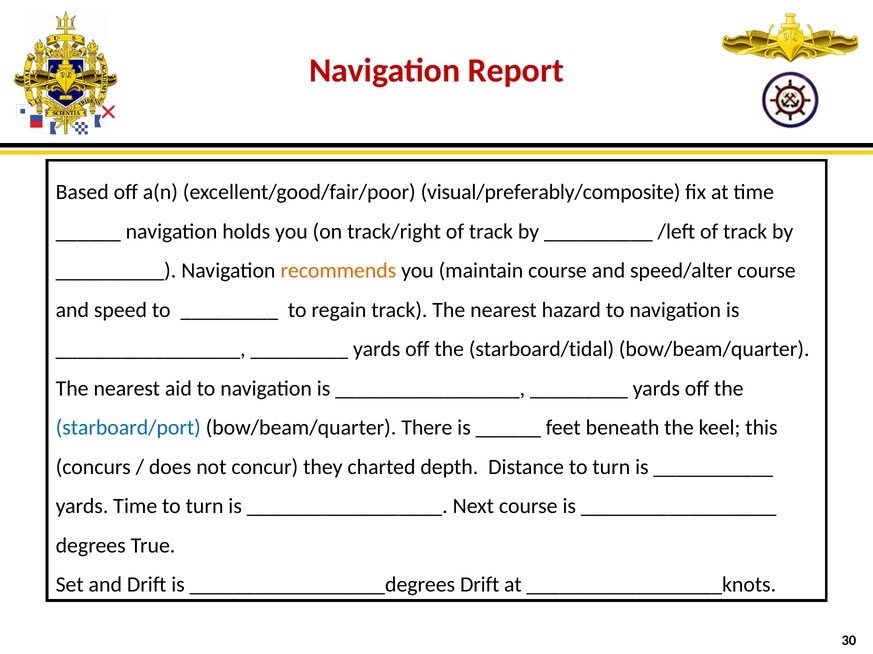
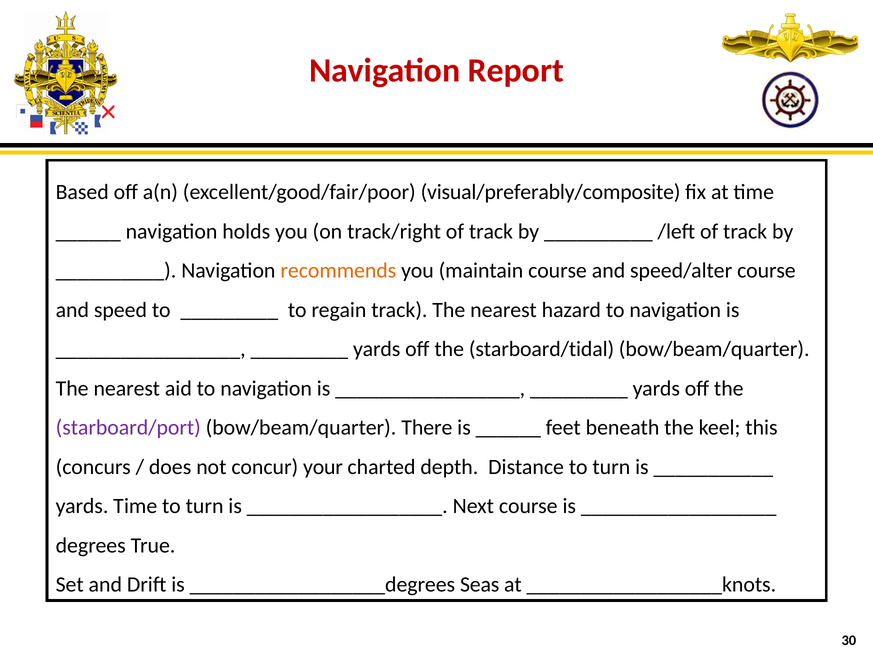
starboard/port colour: blue -> purple (128, 428)
they: they -> your (323, 467)
__________________degrees Drift: Drift -> Seas (480, 585)
